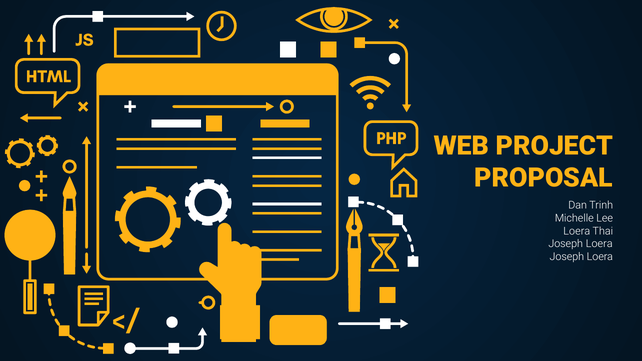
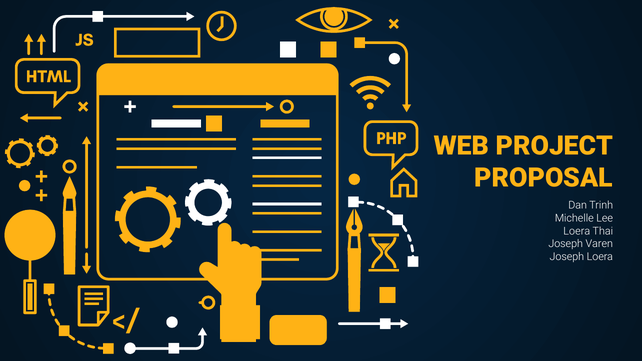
Loera: Loera -> Varen (599, 244)
